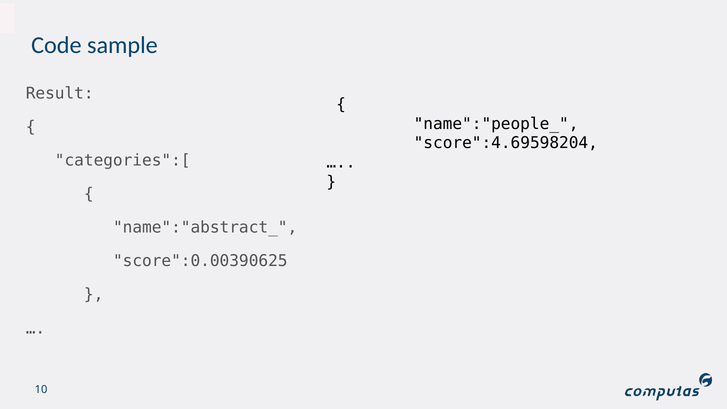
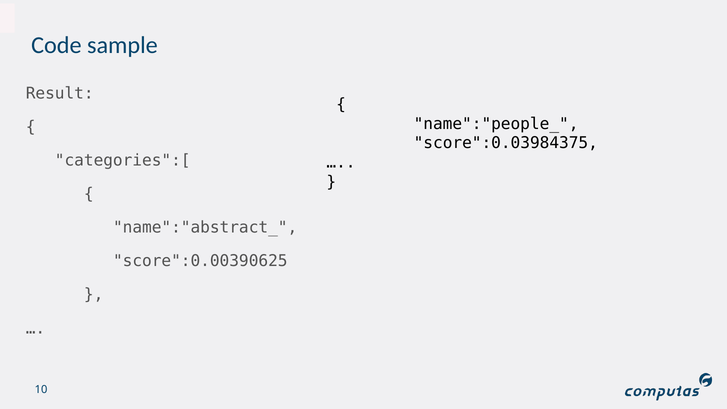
score":4.69598204: score":4.69598204 -> score":0.03984375 (506, 143)
